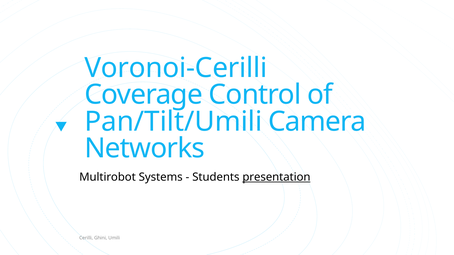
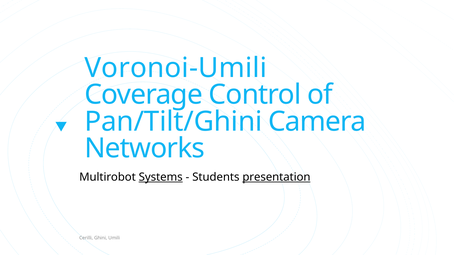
Voronoi-Cerilli: Voronoi-Cerilli -> Voronoi-Umili (176, 68)
Pan/Tilt/Umili: Pan/Tilt/Umili -> Pan/Tilt/Ghini (173, 122)
Systems underline: none -> present (161, 177)
